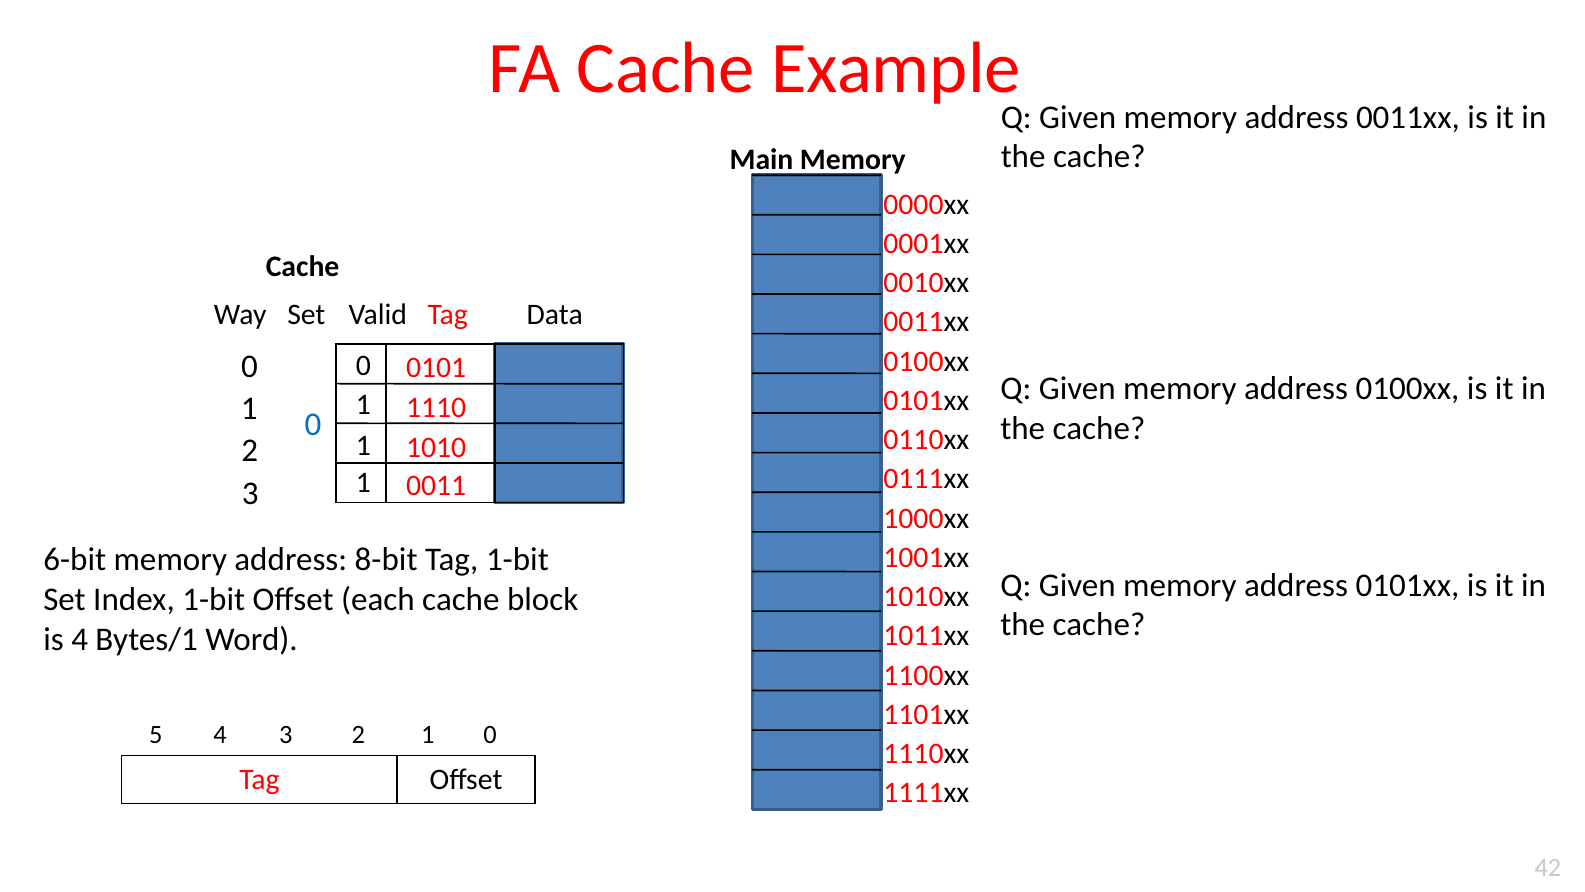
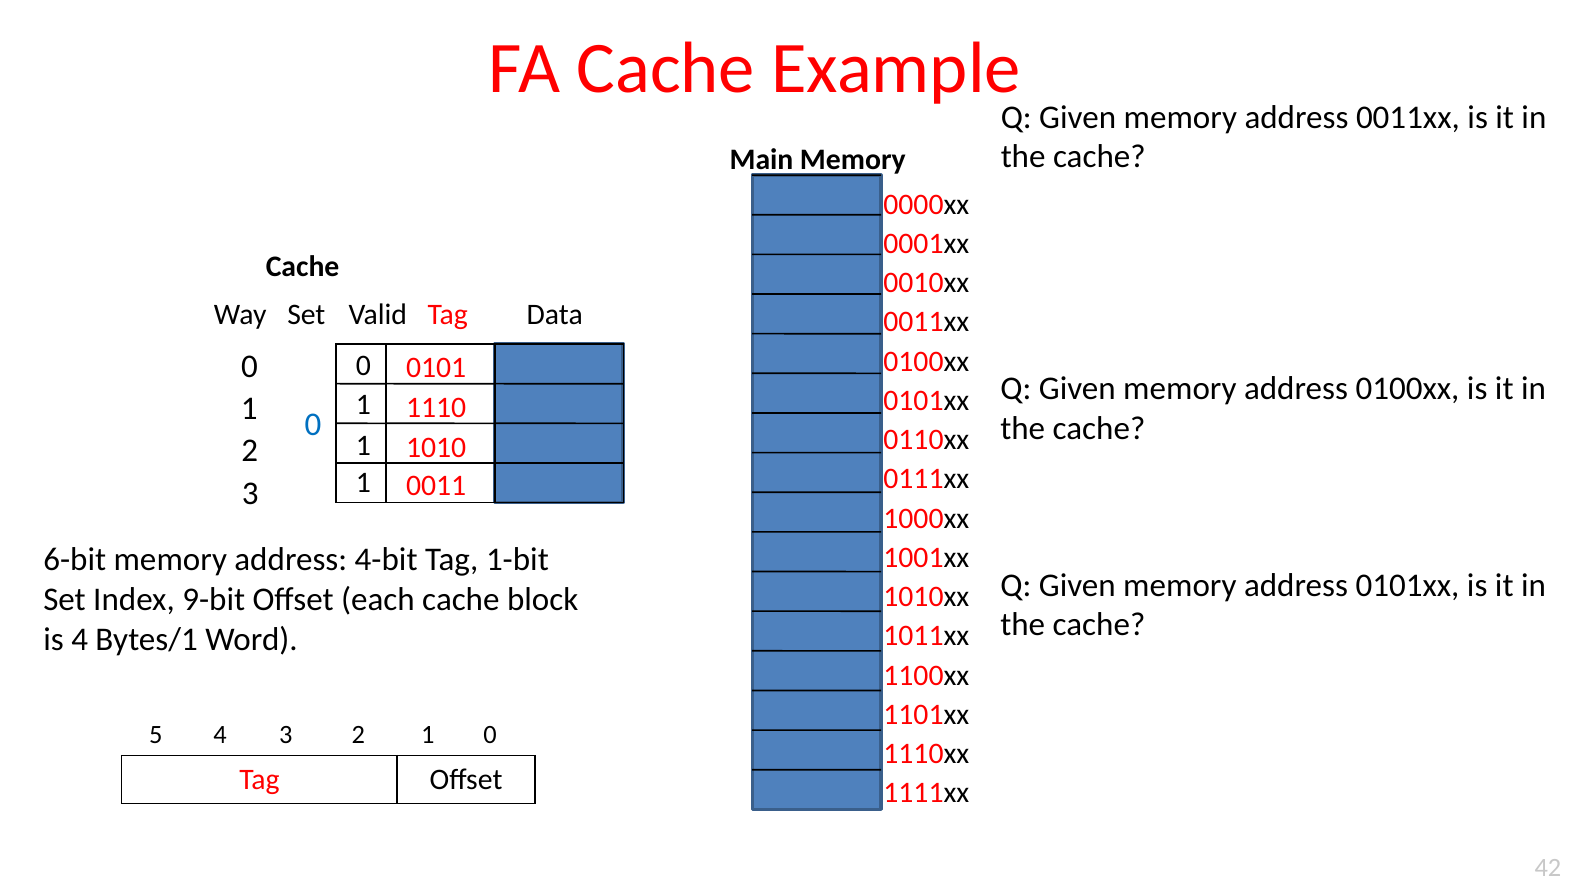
8-bit: 8-bit -> 4-bit (386, 560)
Index 1-bit: 1-bit -> 9-bit (214, 599)
